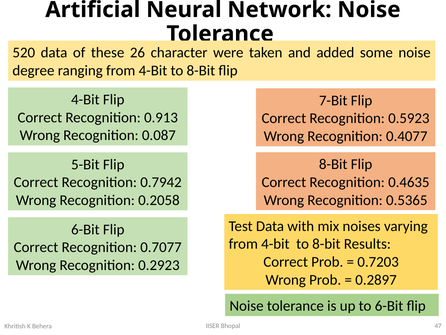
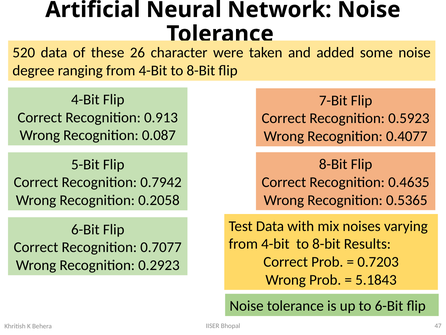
0.2897: 0.2897 -> 5.1843 (376, 279)
